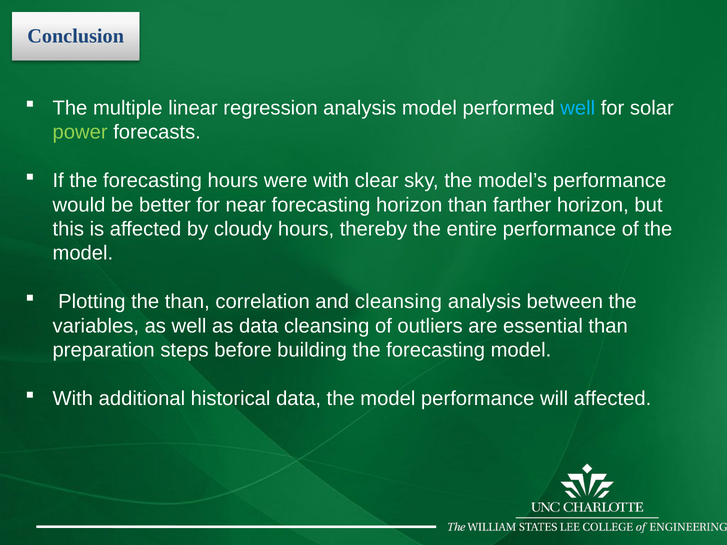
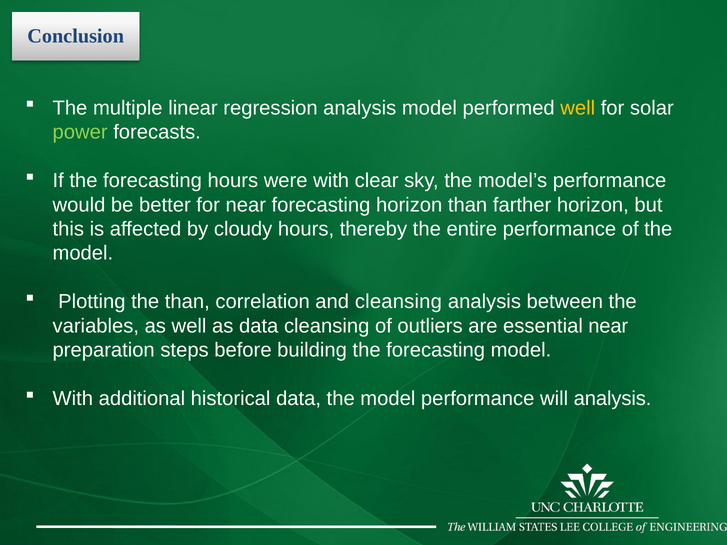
well colour: light blue -> yellow (578, 108)
essential than: than -> near (608, 326)
will affected: affected -> analysis (613, 399)
